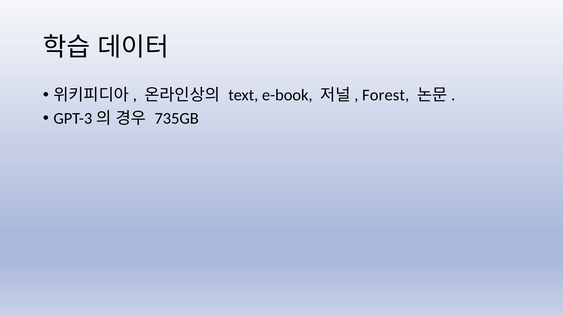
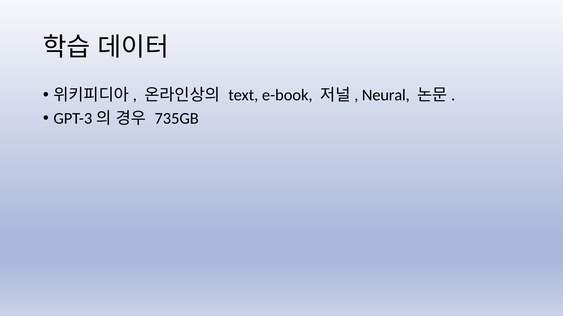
Forest: Forest -> Neural (386, 95)
